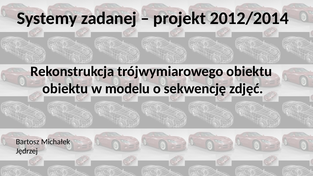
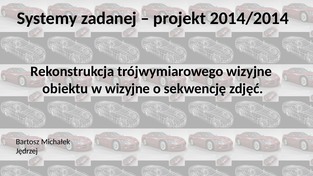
2012/2014: 2012/2014 -> 2014/2014 (249, 18)
trójwymiarowego obiektu: obiektu -> wizyjne (249, 71)
w modelu: modelu -> wizyjne (128, 89)
